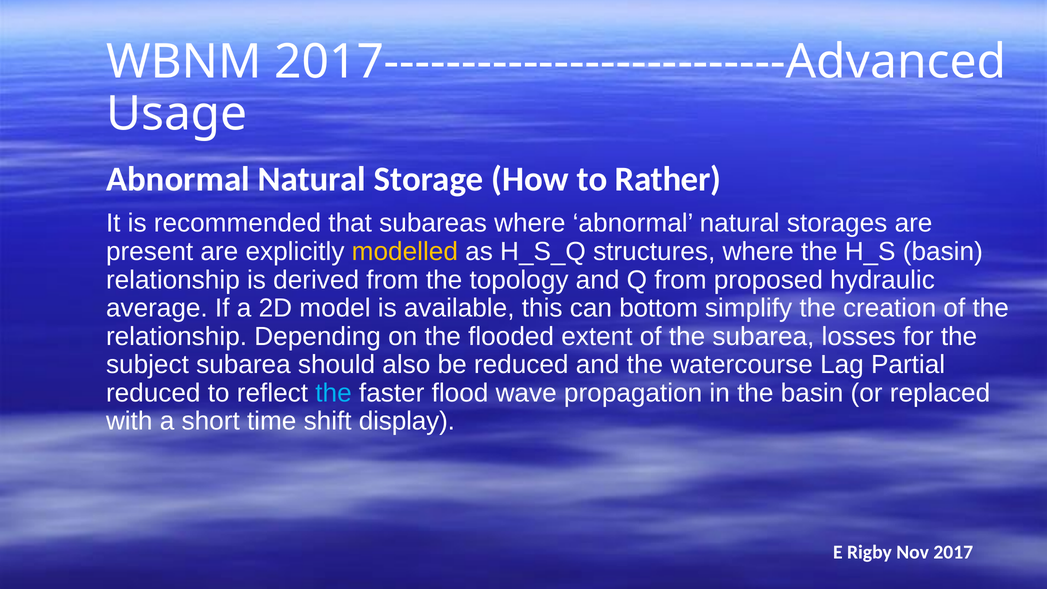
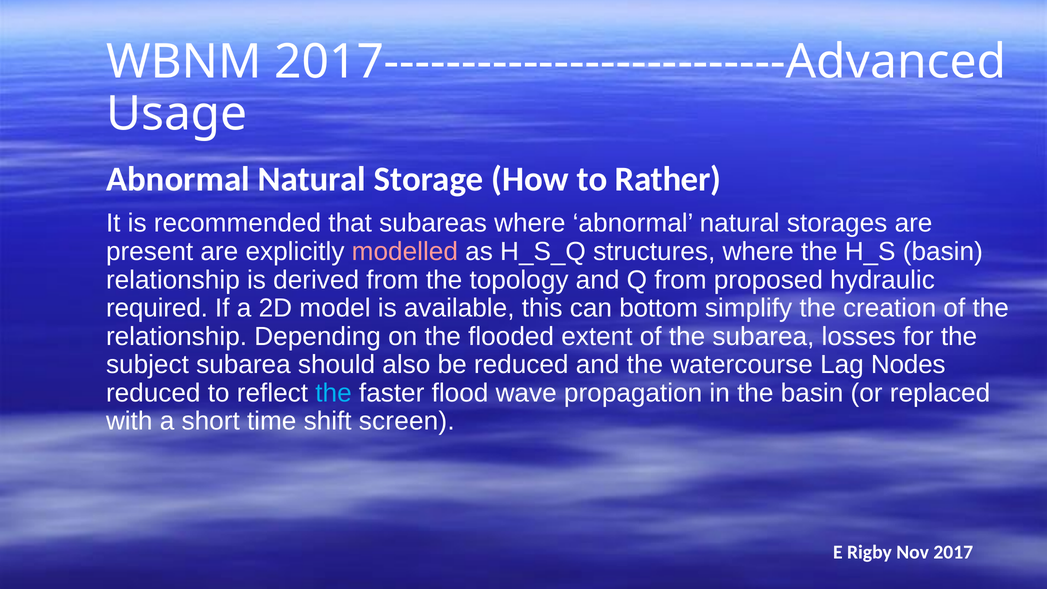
modelled colour: yellow -> pink (405, 252)
average: average -> required (157, 308)
Partial: Partial -> Nodes (908, 365)
display: display -> screen (407, 421)
